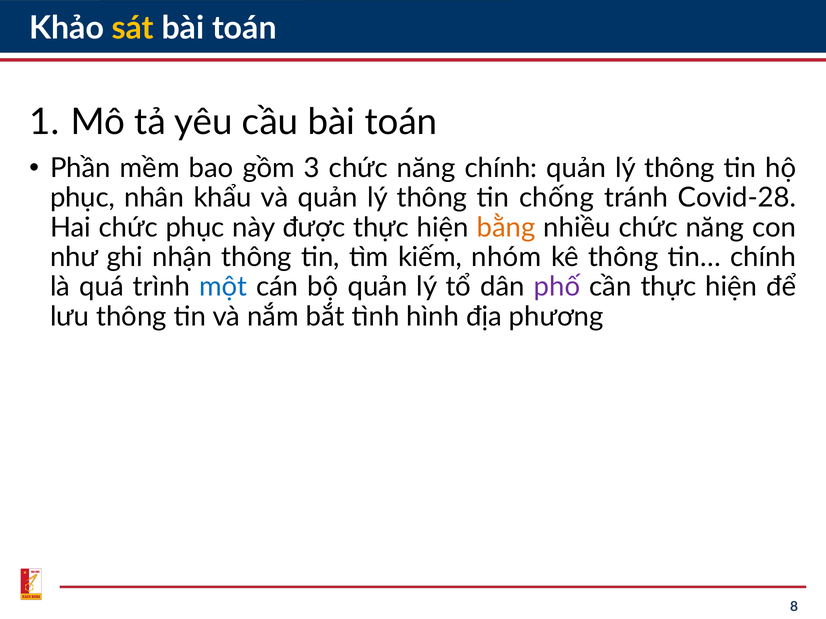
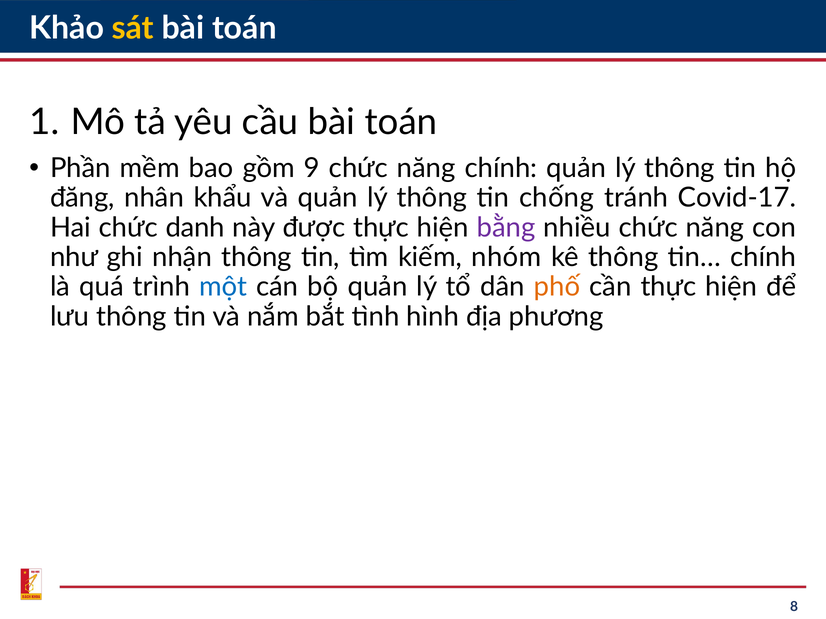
3: 3 -> 9 (312, 168)
phục: phục -> đăng (82, 198)
Covid-28: Covid-28 -> Covid-17 (737, 198)
chức phục: phục -> danh (195, 228)
bằng colour: orange -> purple (506, 228)
phố colour: purple -> orange (557, 287)
